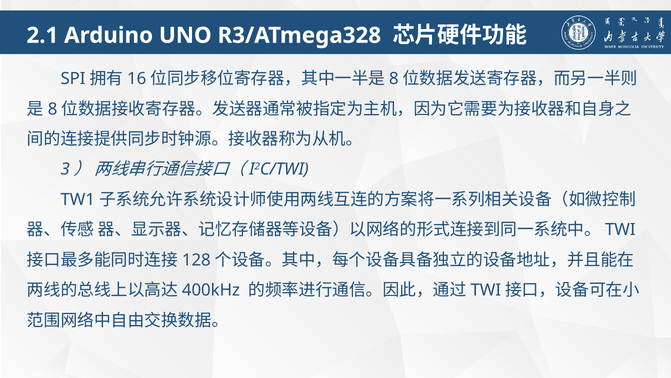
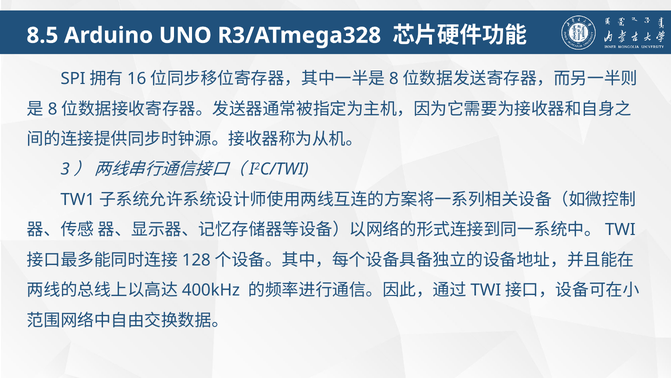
2.1: 2.1 -> 8.5 (42, 35)
